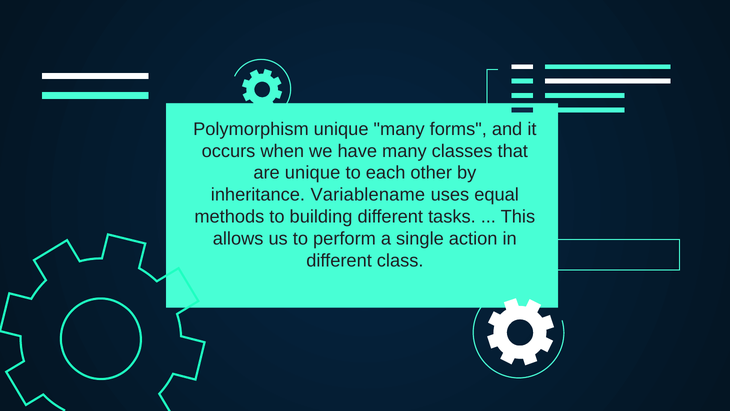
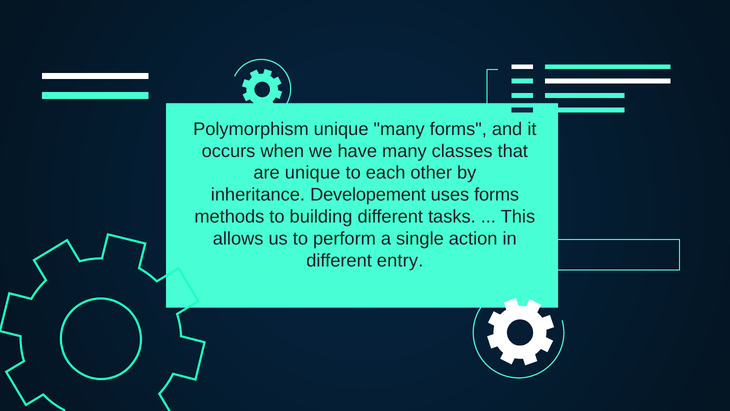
Variablename: Variablename -> Developement (368, 195)
uses equal: equal -> forms (497, 195)
class: class -> entry (400, 260)
